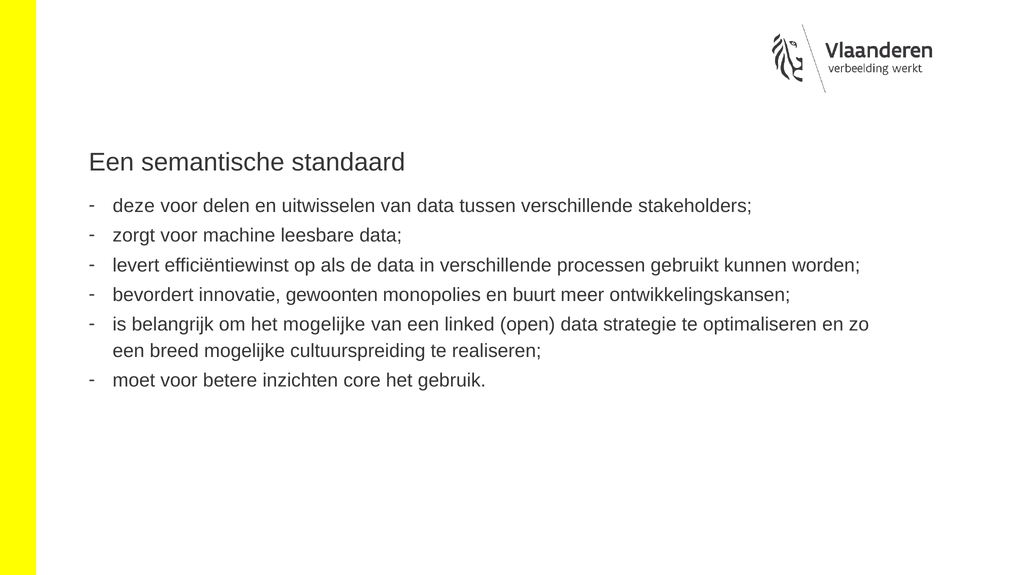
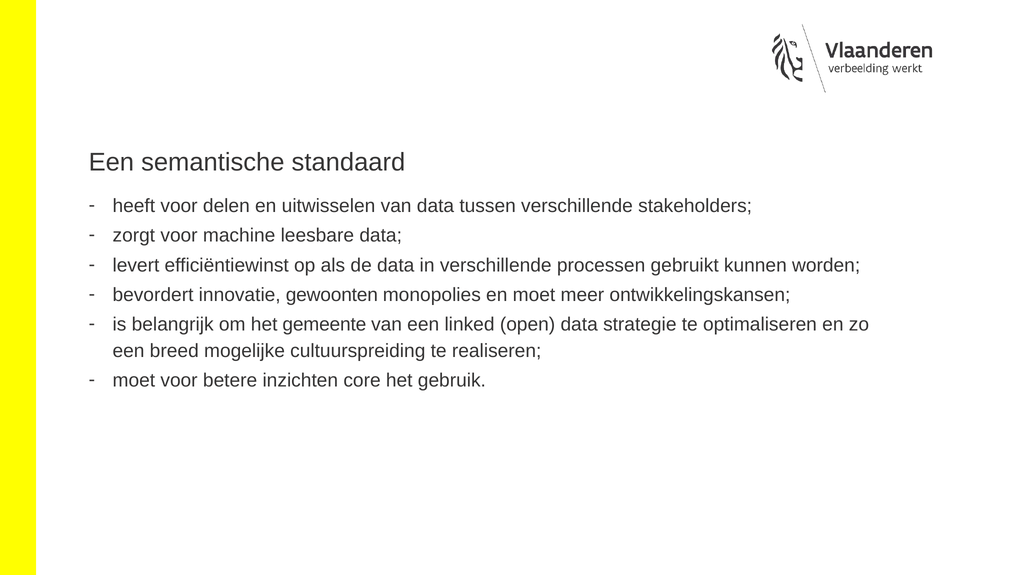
deze: deze -> heeft (134, 206)
en buurt: buurt -> moet (534, 295)
het mogelijke: mogelijke -> gemeente (324, 324)
